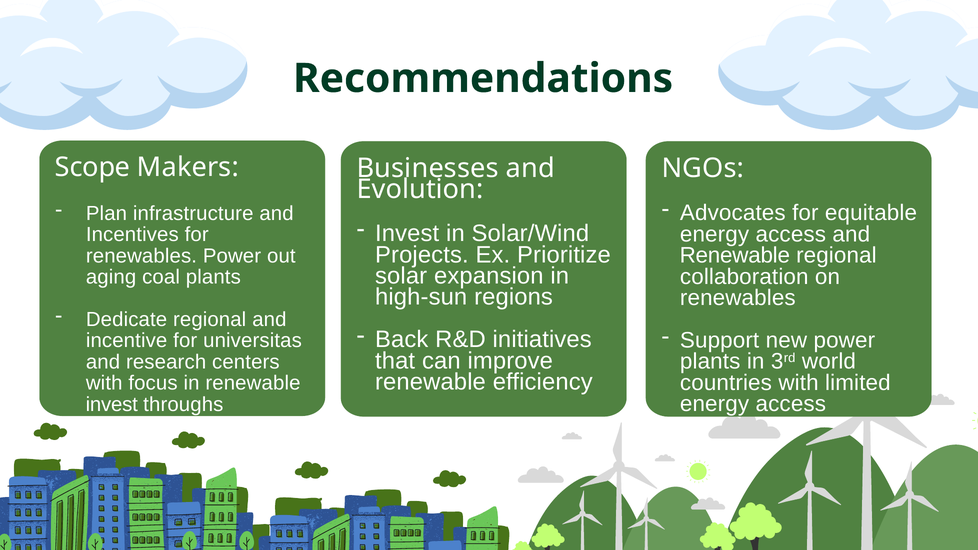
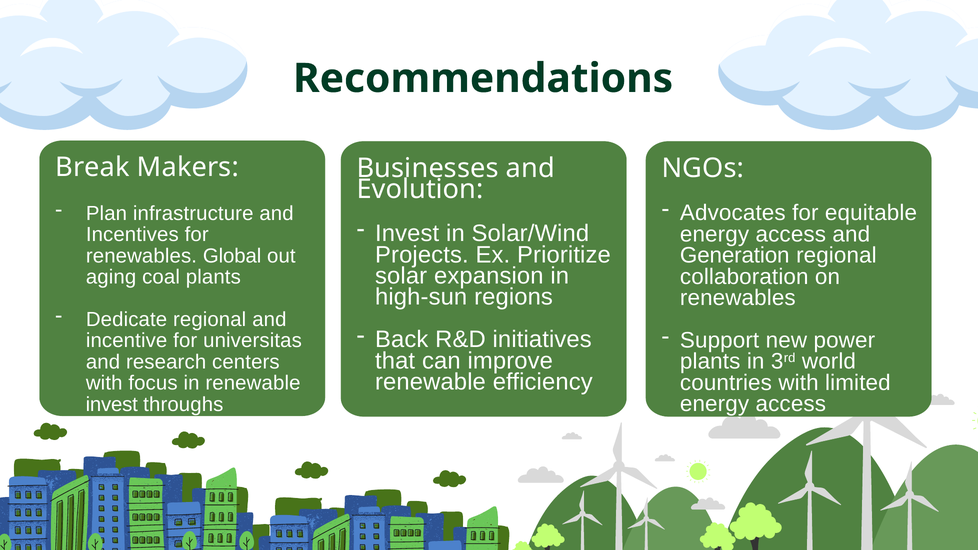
Scope: Scope -> Break (92, 167)
Renewable: Renewable -> Generation (735, 256)
renewables Power: Power -> Global (232, 256)
